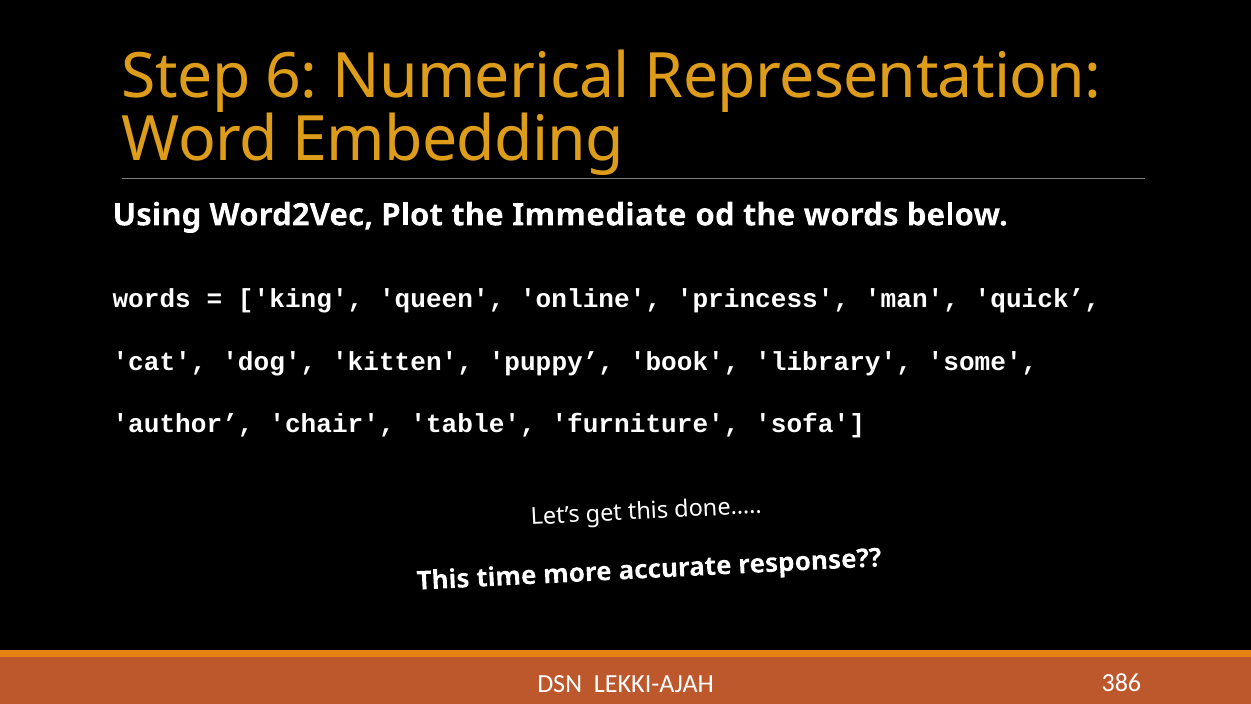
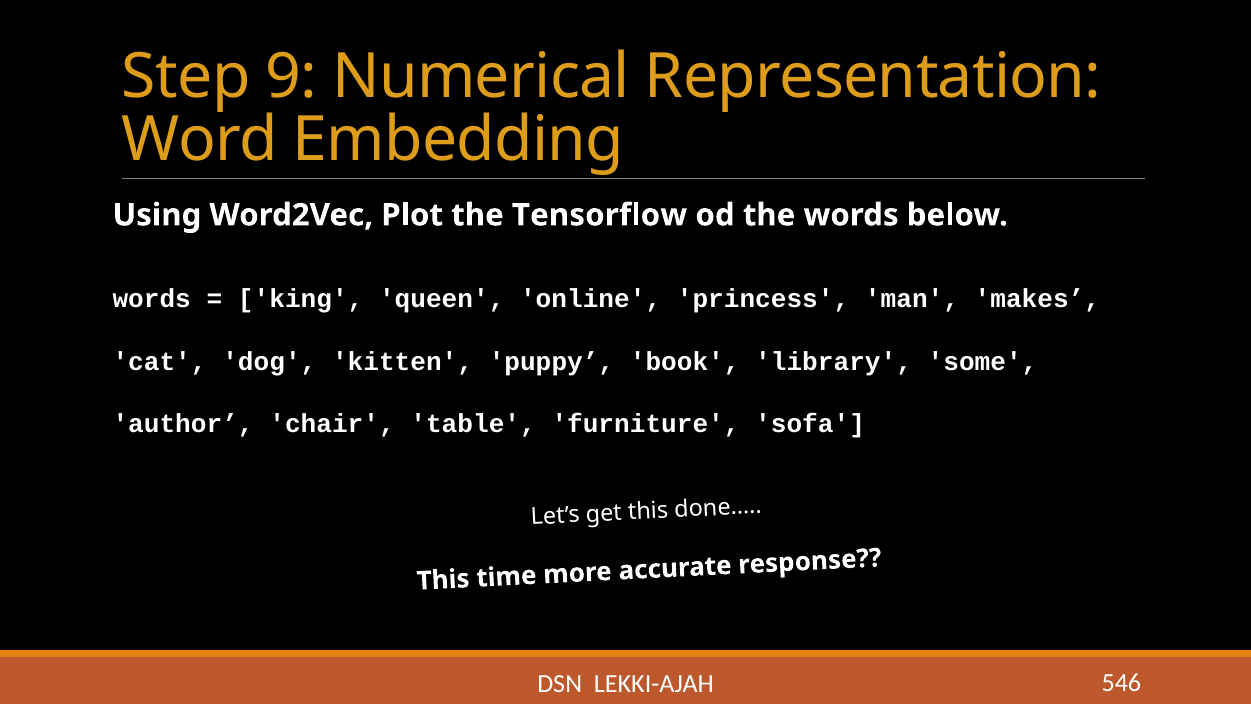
6: 6 -> 9 (292, 76)
Immediate: Immediate -> Tensorflow (599, 215)
quick: quick -> makes (1037, 299)
386: 386 -> 546 (1121, 683)
